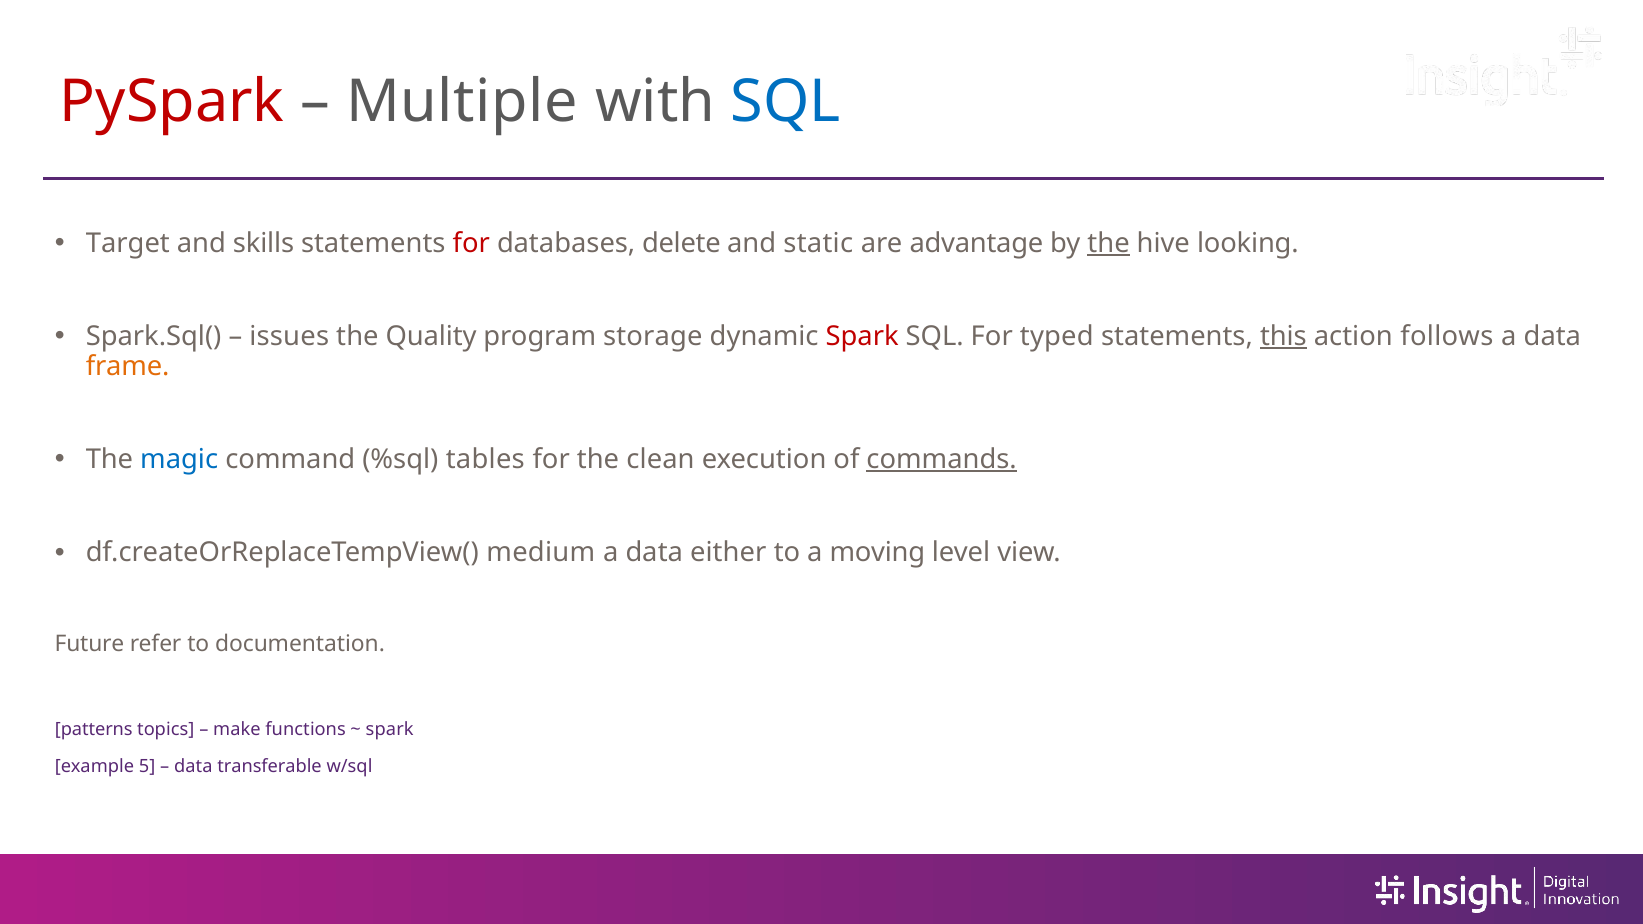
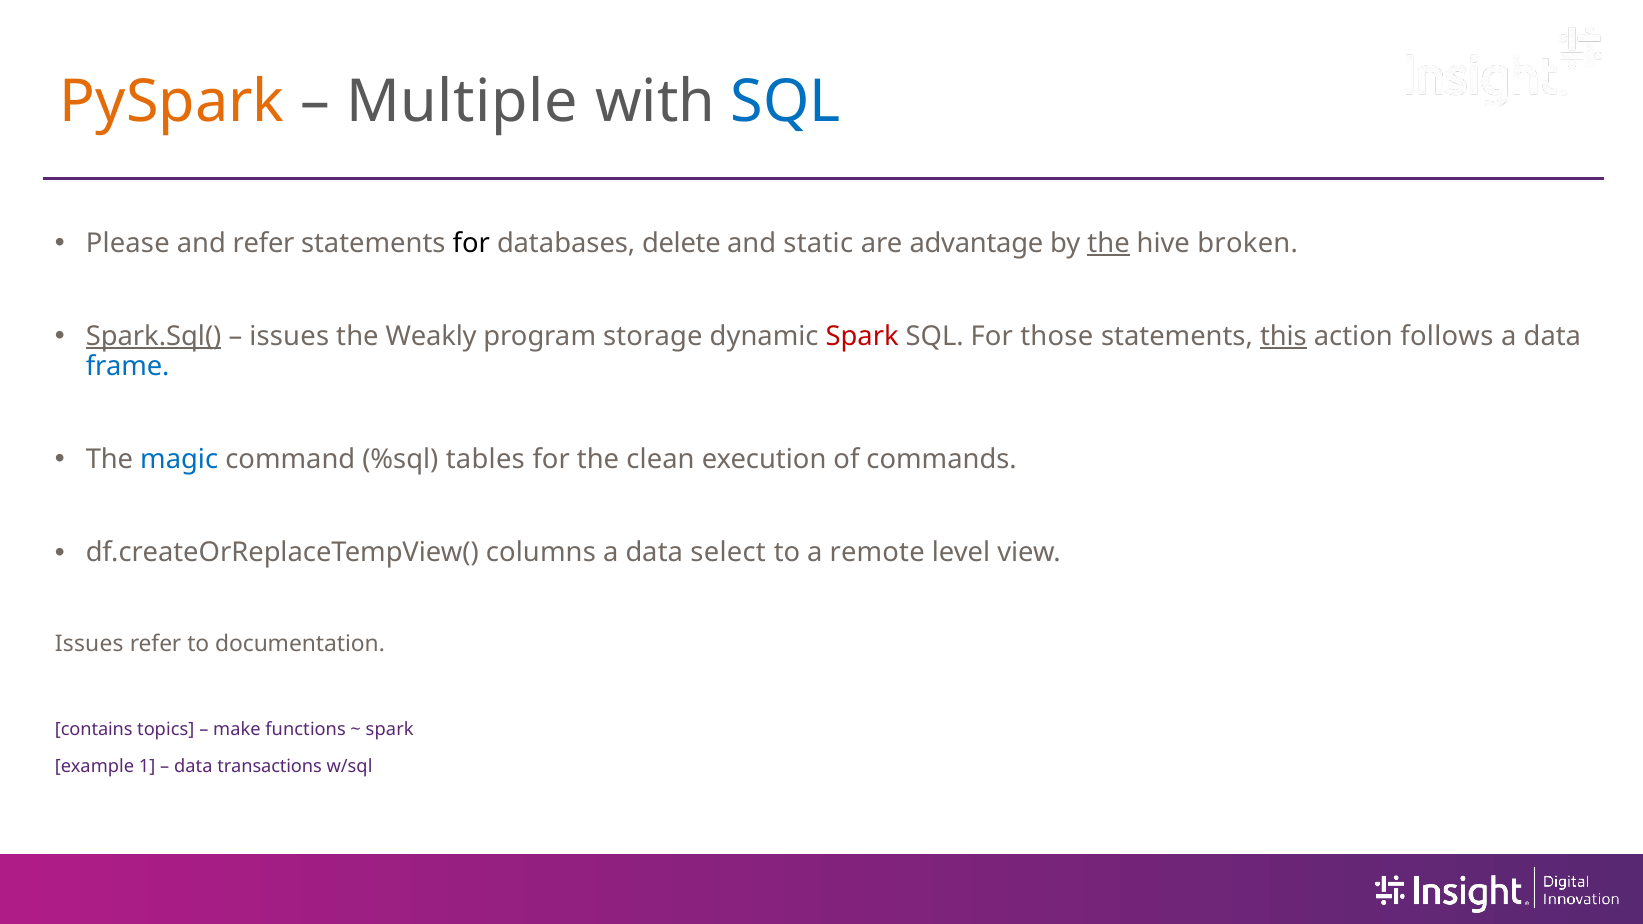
PySpark colour: red -> orange (172, 102)
Target: Target -> Please (128, 243)
and skills: skills -> refer (264, 243)
for colour: red -> black (471, 243)
looking: looking -> broken (1248, 243)
Spark.Sql( underline: none -> present (154, 337)
Quality: Quality -> Weakly (431, 337)
typed: typed -> those (1057, 337)
frame colour: orange -> blue (128, 366)
commands underline: present -> none (942, 459)
medium: medium -> columns (541, 553)
either: either -> select (728, 553)
moving: moving -> remote (877, 553)
Future: Future -> Issues (89, 644)
patterns: patterns -> contains (94, 730)
5: 5 -> 1 (147, 767)
transferable: transferable -> transactions (270, 767)
